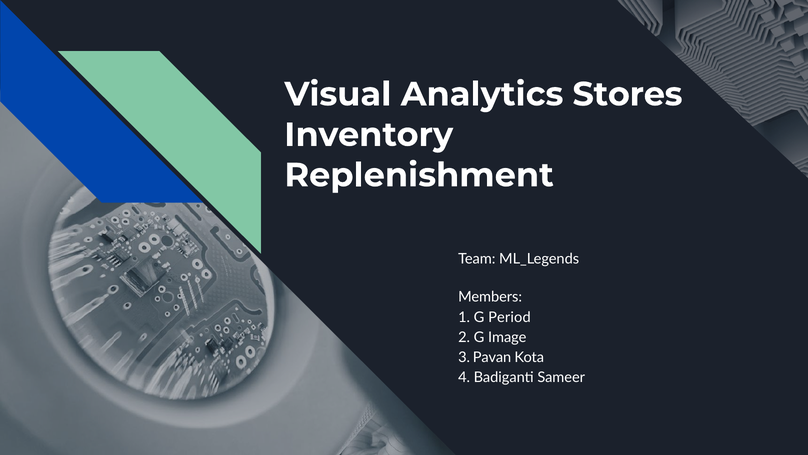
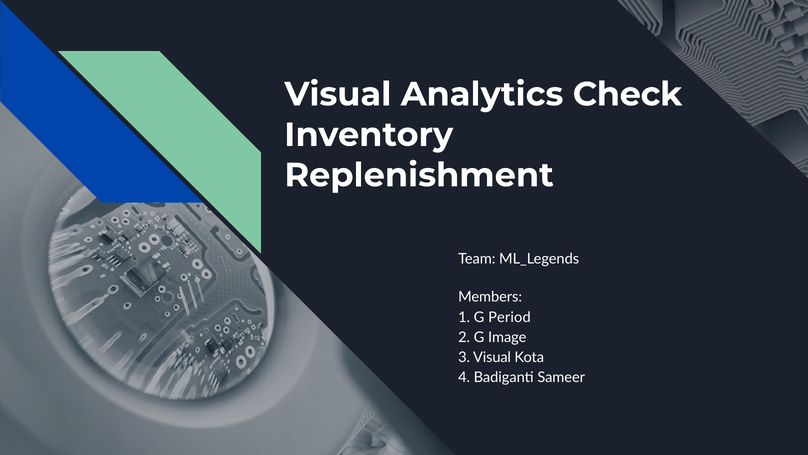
Stores: Stores -> Check (627, 94)
3 Pavan: Pavan -> Visual (492, 357)
